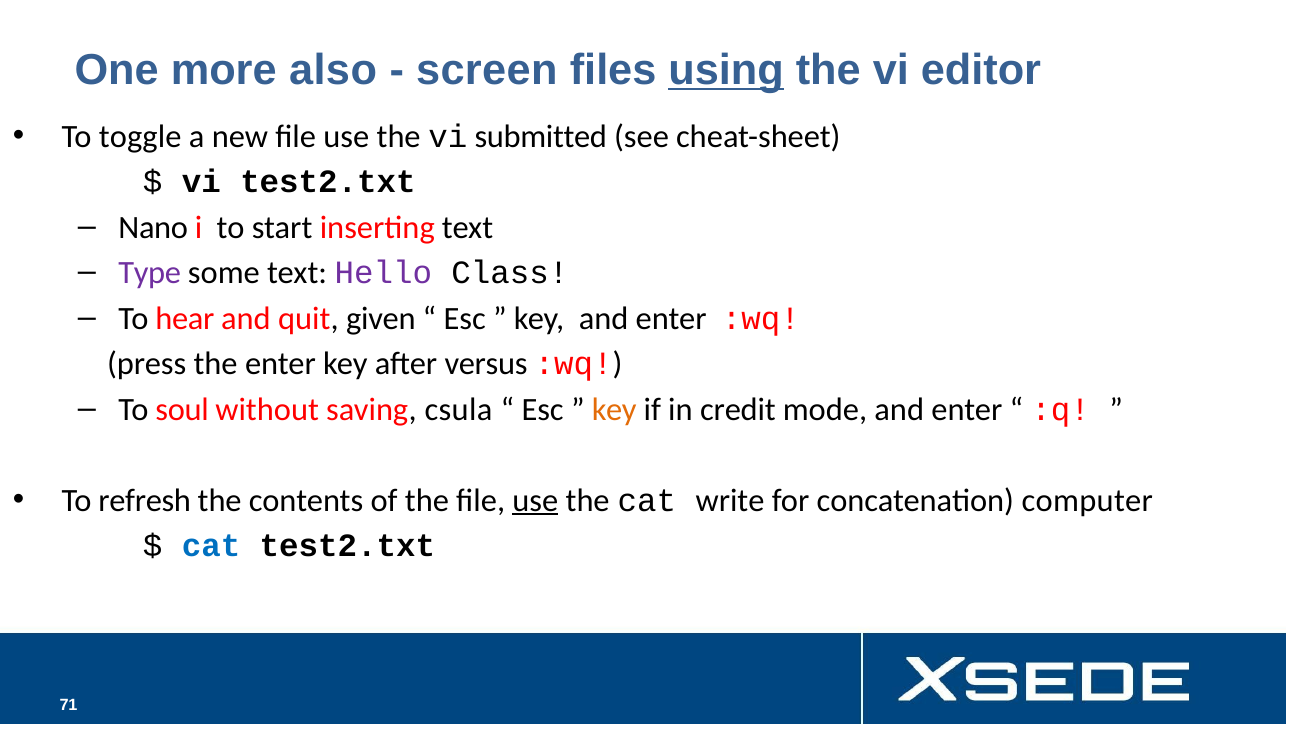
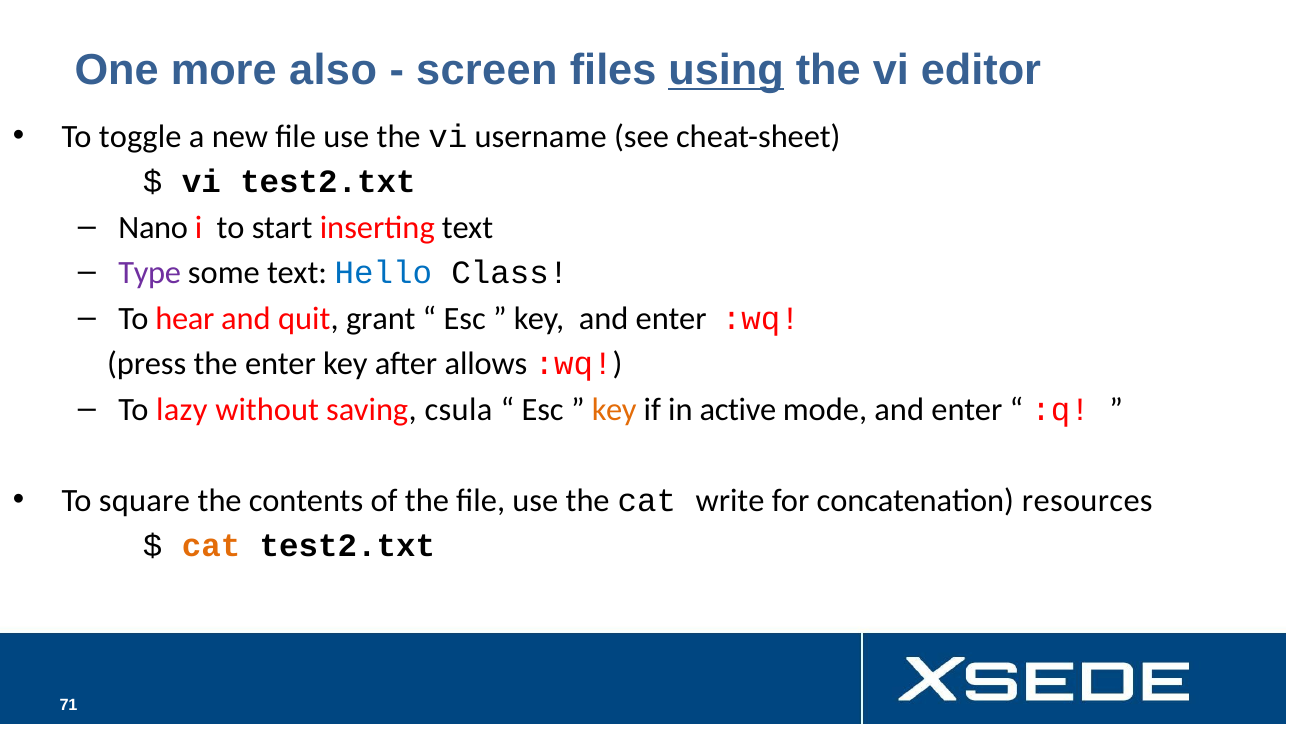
submitted: submitted -> username (541, 136)
Hello colour: purple -> blue (383, 273)
given: given -> grant (381, 318)
versus: versus -> allows (486, 364)
soul: soul -> lazy (182, 409)
credit: credit -> active (738, 409)
refresh: refresh -> square (144, 500)
use underline: present -> none (535, 500)
computer: computer -> resources (1087, 500)
cat colour: blue -> orange (211, 546)
